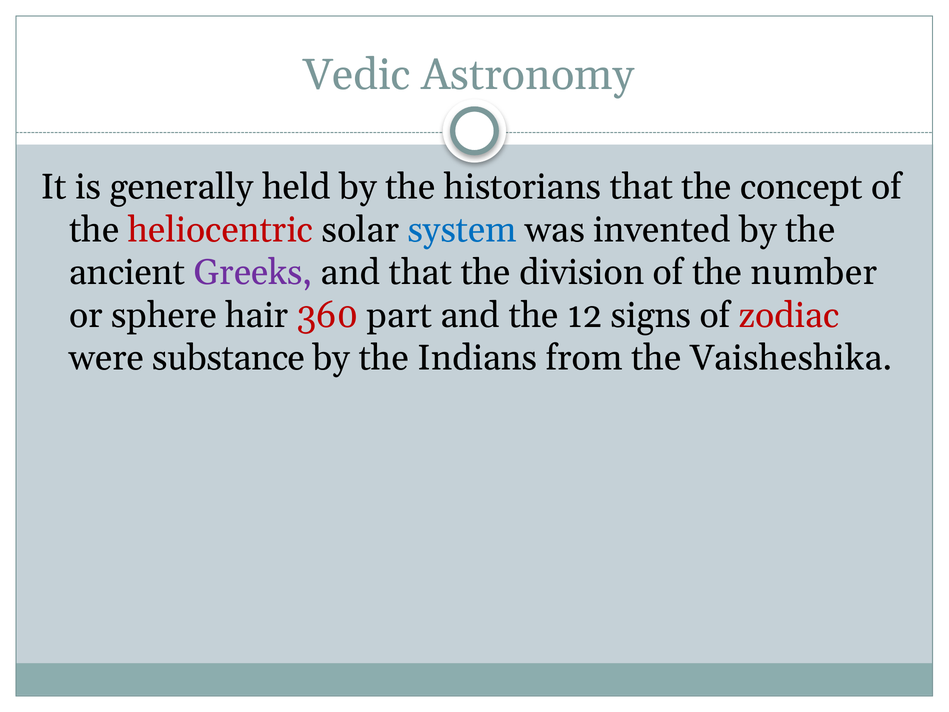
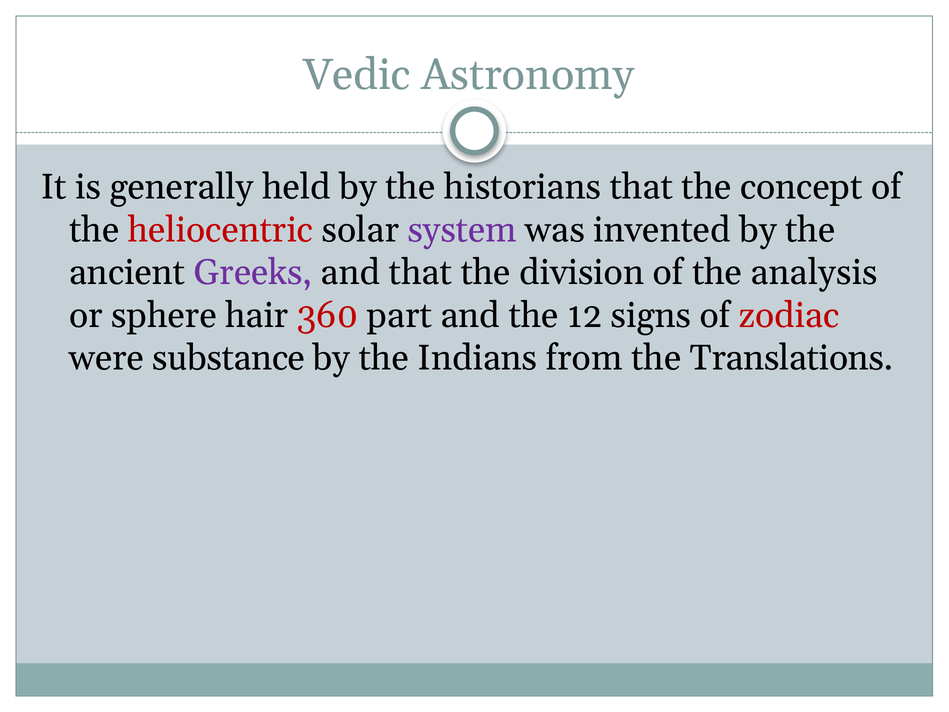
system colour: blue -> purple (462, 230)
number: number -> analysis (814, 273)
Vaisheshika: Vaisheshika -> Translations (792, 358)
